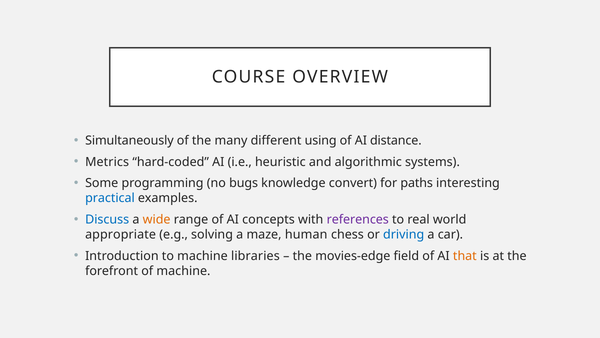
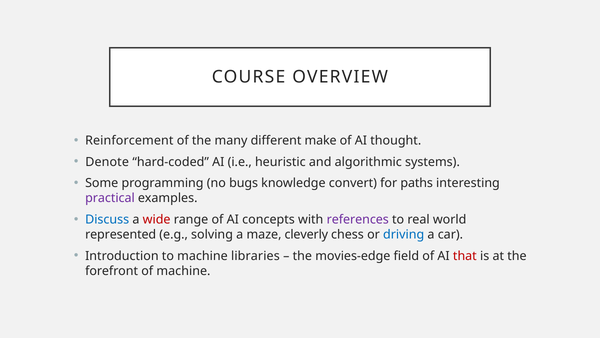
Simultaneously: Simultaneously -> Reinforcement (129, 140)
using: using -> make (321, 140)
distance: distance -> thought (396, 140)
Metrics: Metrics -> Denote (107, 162)
practical colour: blue -> purple (110, 198)
wide colour: orange -> red (157, 219)
appropriate: appropriate -> represented (121, 234)
human: human -> cleverly (306, 234)
that colour: orange -> red (465, 256)
